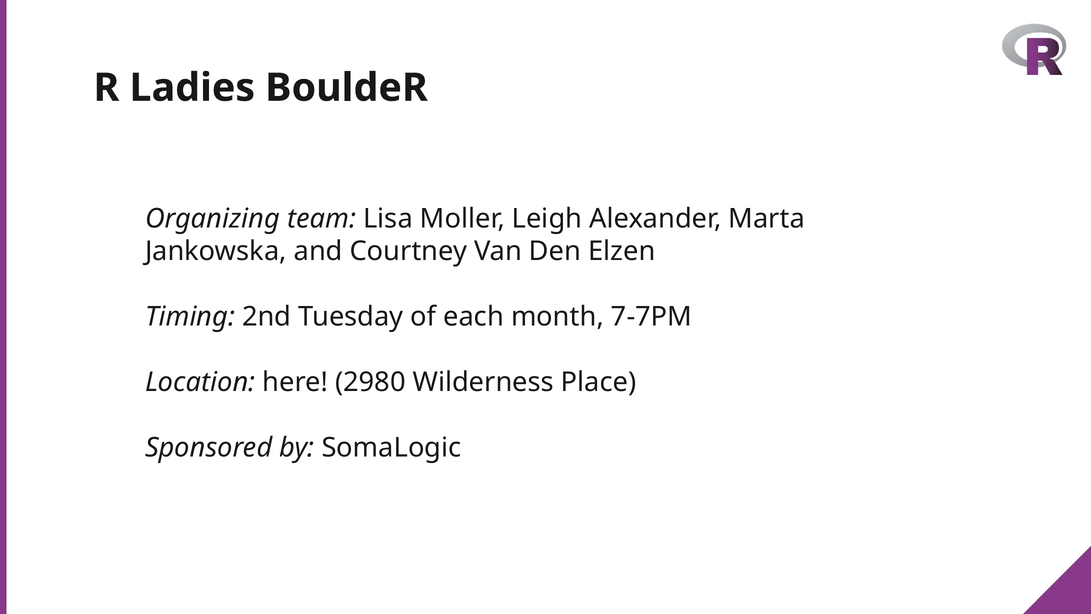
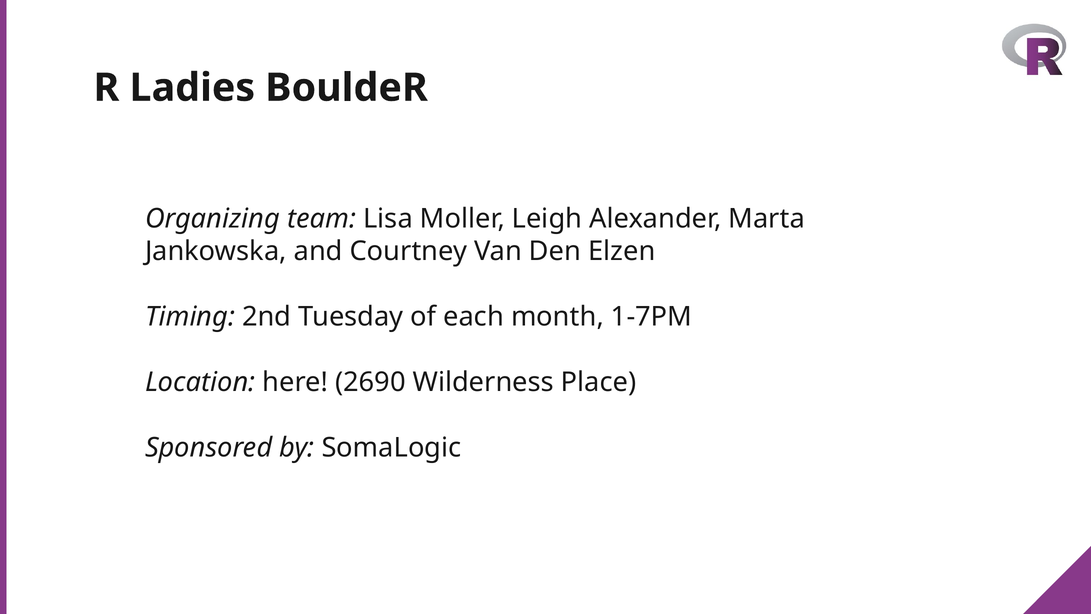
7-7PM: 7-7PM -> 1-7PM (652, 317)
2980: 2980 -> 2690 (370, 382)
